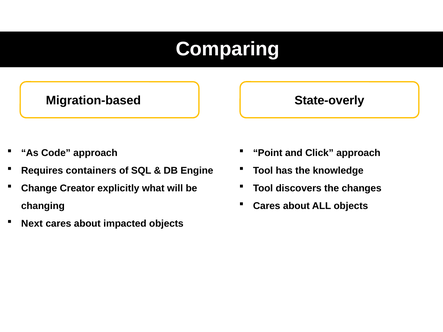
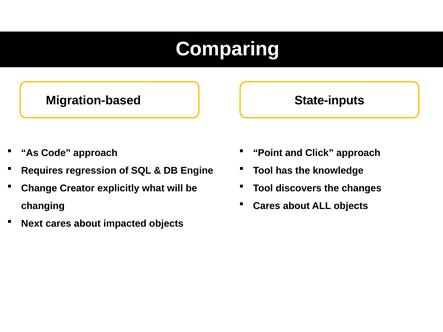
State-overly: State-overly -> State-inputs (329, 101)
containers: containers -> regression (91, 171)
